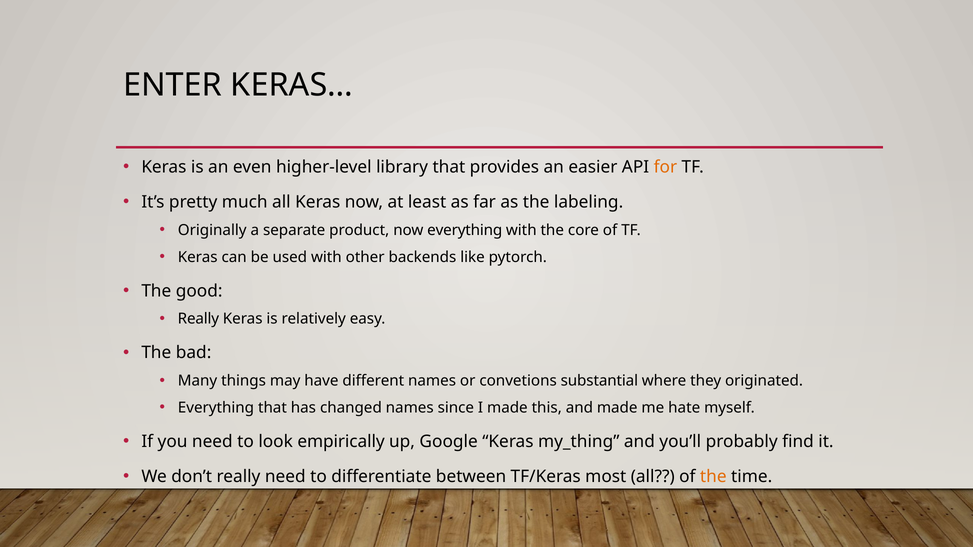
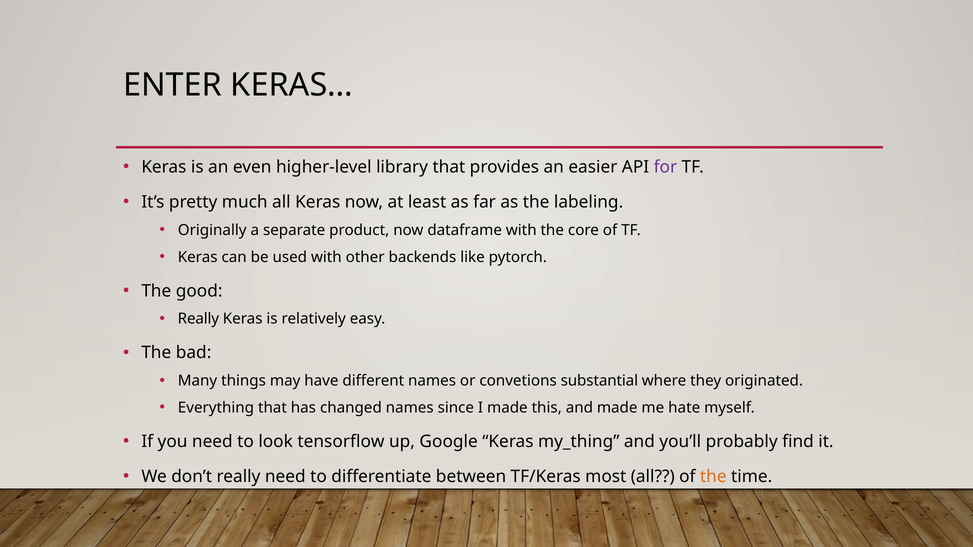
for colour: orange -> purple (665, 167)
now everything: everything -> dataframe (465, 230)
empirically: empirically -> tensorflow (341, 442)
